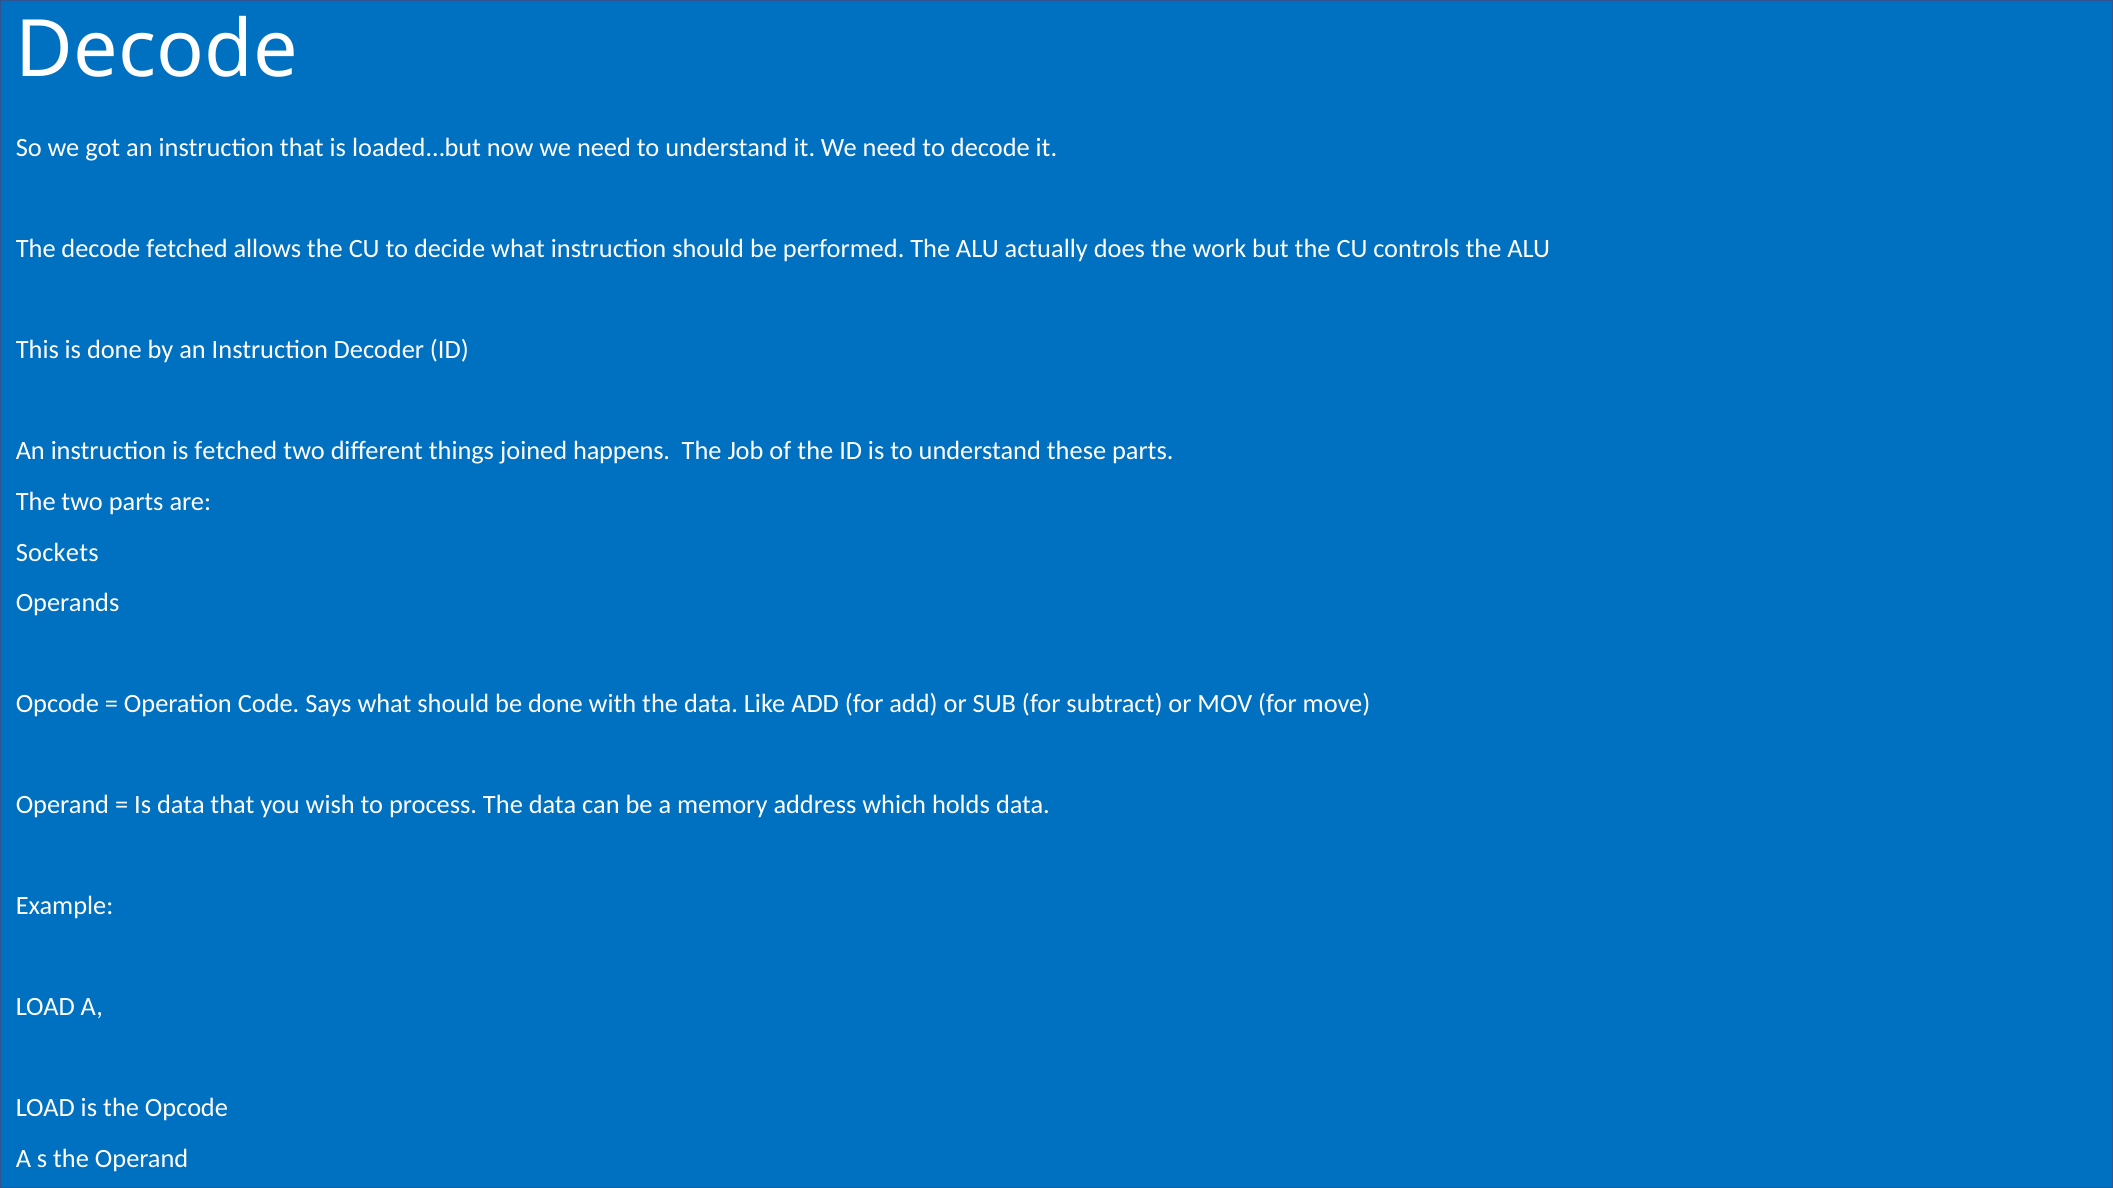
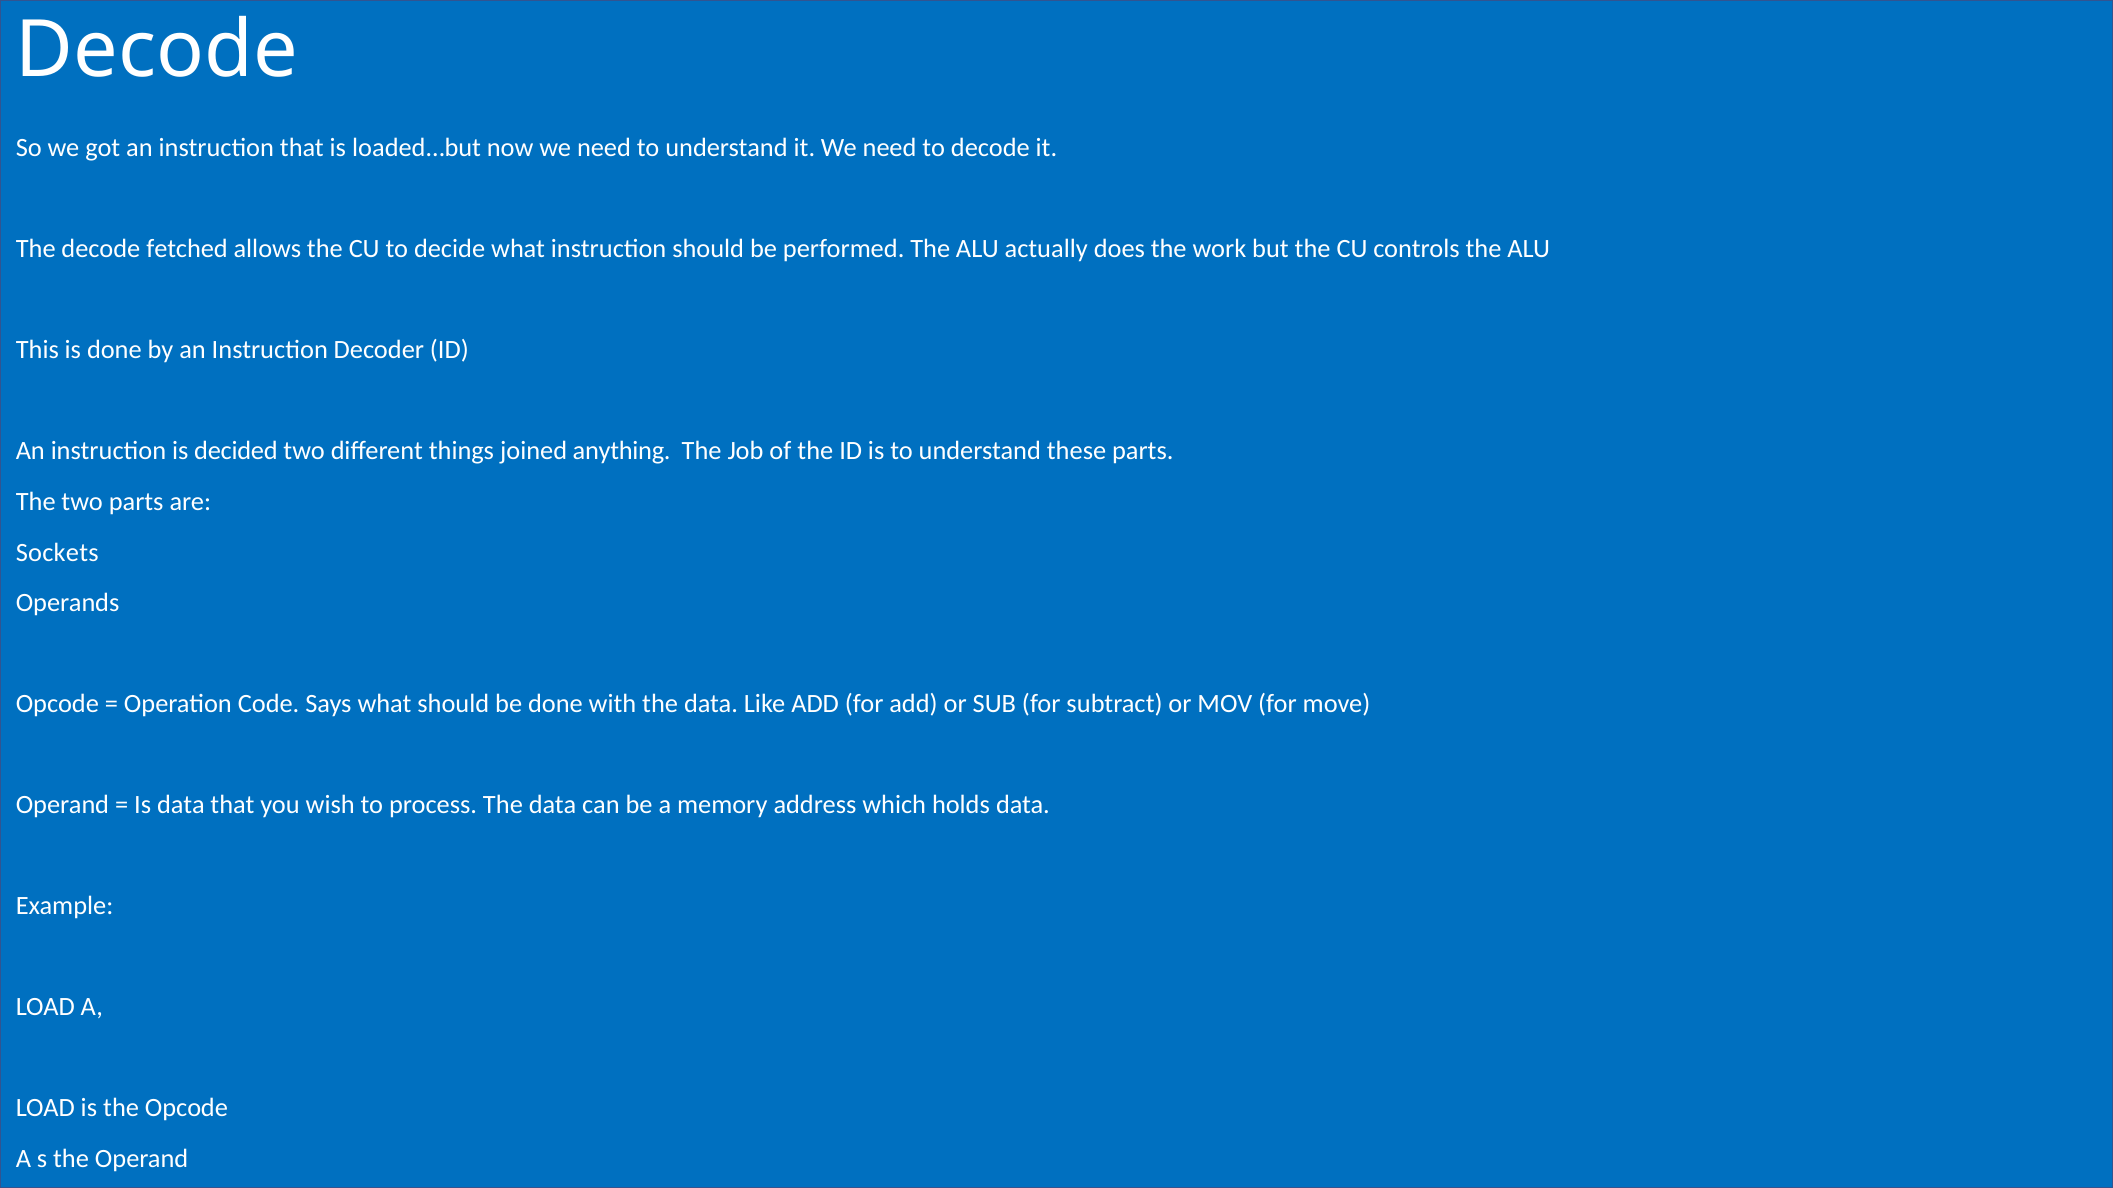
is fetched: fetched -> decided (236, 451)
happens: happens -> anything (622, 451)
